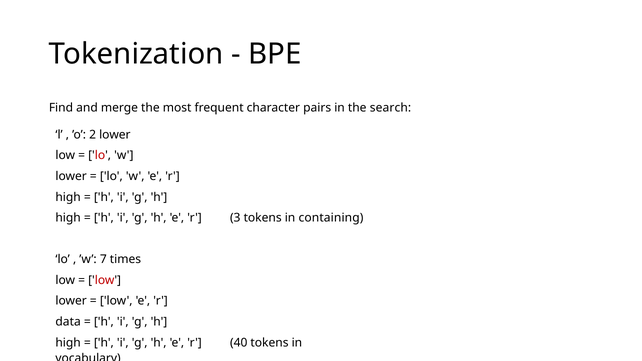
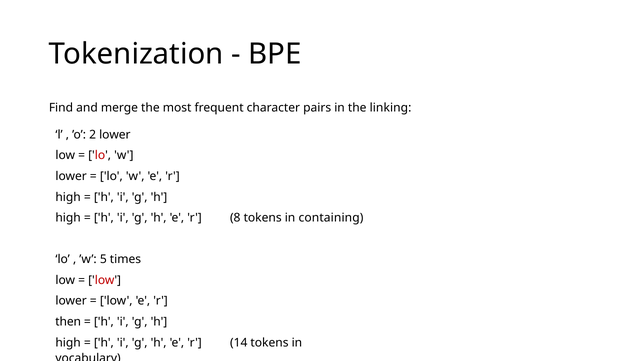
search: search -> linking (391, 108)
3: 3 -> 8 (235, 218)
7: 7 -> 5 (103, 260)
data: data -> then (68, 322)
40: 40 -> 14 (239, 343)
